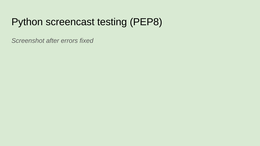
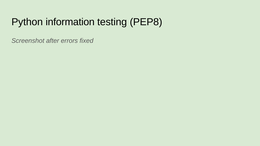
screencast: screencast -> information (70, 22)
